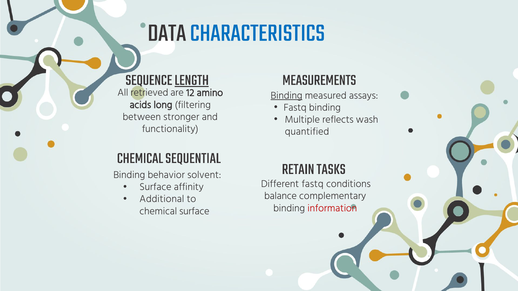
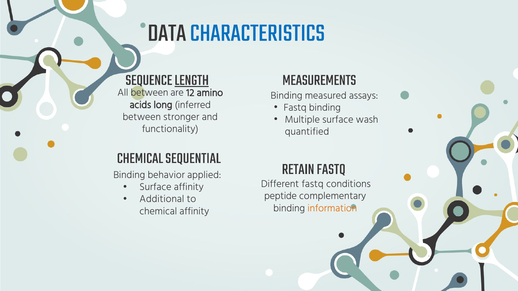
All retrieved: retrieved -> between (149, 93)
Binding underline: present -> none (287, 96)
filtering: filtering -> inferred (193, 105)
Multiple reflects: reflects -> surface (338, 120)
RETAIN TASKS: TASKS -> FASTQ (331, 169)
solvent: solvent -> applied (204, 175)
balance: balance -> peptide (281, 196)
information colour: red -> orange (332, 208)
chemical surface: surface -> affinity (194, 211)
